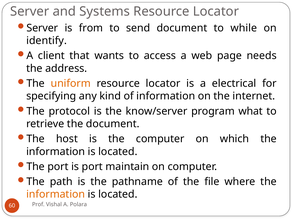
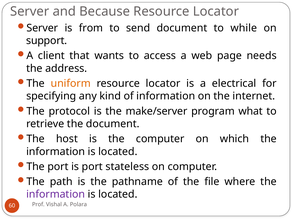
Systems: Systems -> Because (105, 11)
identify: identify -> support (47, 41)
know/server: know/server -> make/server (157, 111)
maintain: maintain -> stateless (127, 167)
information colour: orange -> purple (56, 194)
